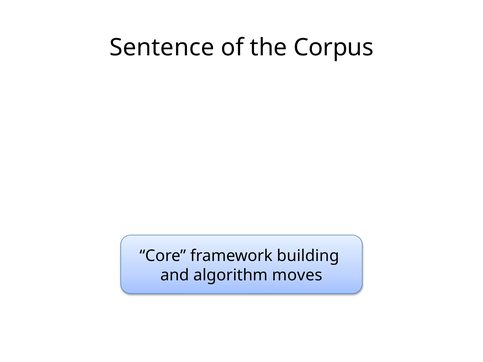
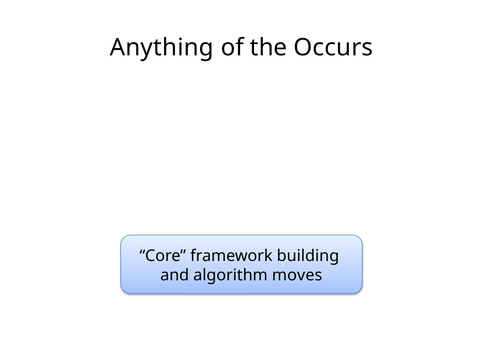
Sentence: Sentence -> Anything (162, 48)
Corpus: Corpus -> Occurs (333, 48)
